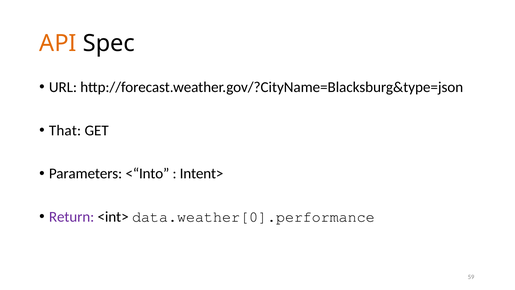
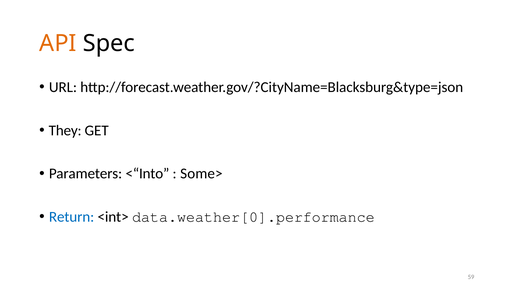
That: That -> They (65, 130)
Intent>: Intent> -> Some> (201, 173)
Return colour: purple -> blue (72, 217)
